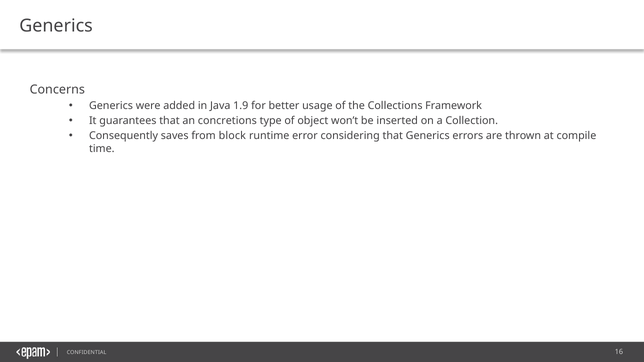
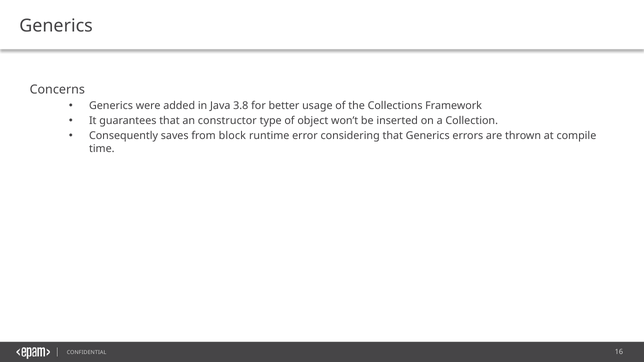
1.9: 1.9 -> 3.8 (241, 106)
concretions: concretions -> constructor (227, 121)
